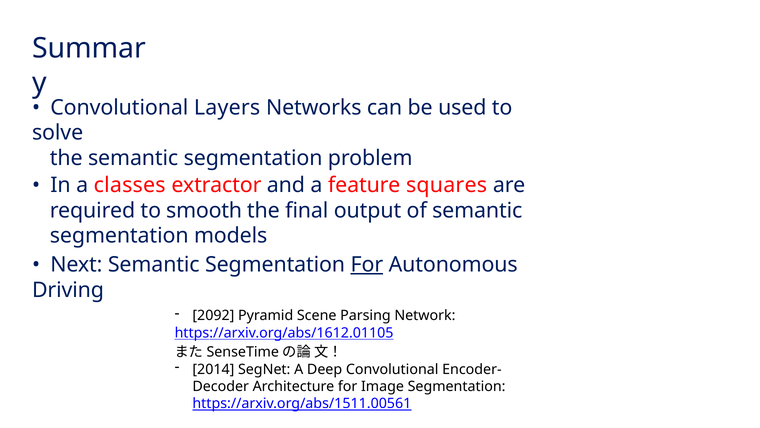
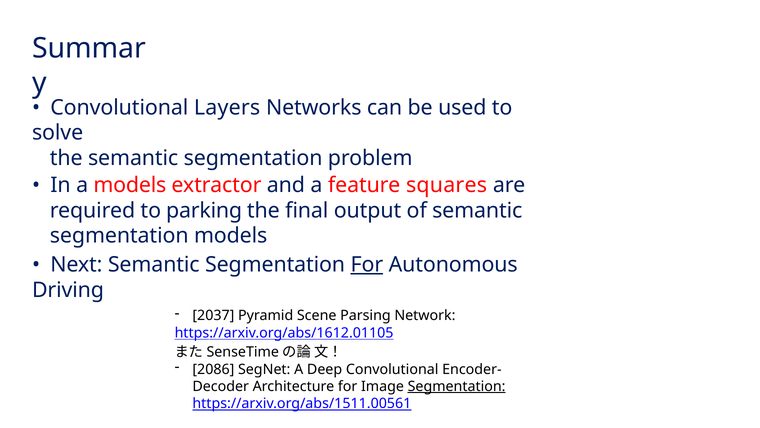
a classes: classes -> models (130, 185)
smooth: smooth -> parking (204, 210)
2092: 2092 -> 2037 (213, 315)
2014: 2014 -> 2086 (213, 369)
Segmentation underline: none -> present (457, 386)
